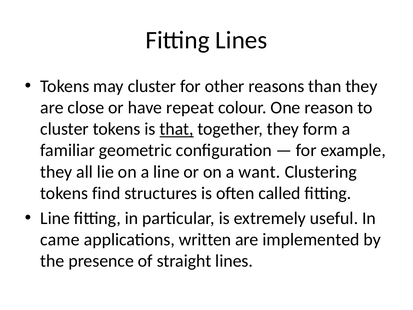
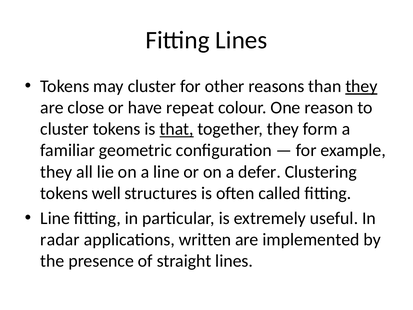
they underline: none -> present (361, 86)
want: want -> defer (260, 172)
find: find -> well (106, 193)
came: came -> radar (60, 239)
